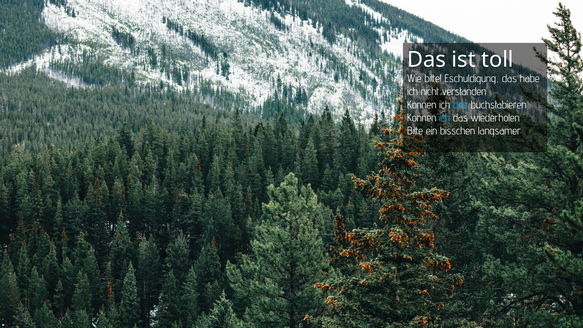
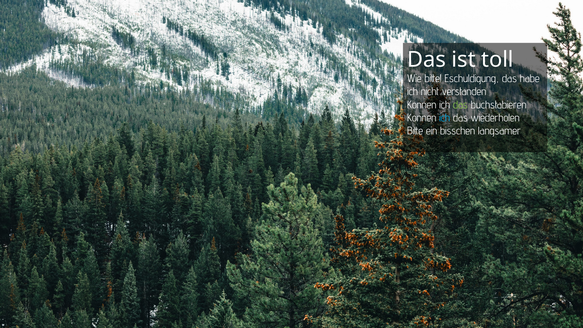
das colour: light blue -> light green (460, 105)
